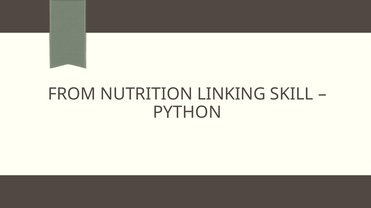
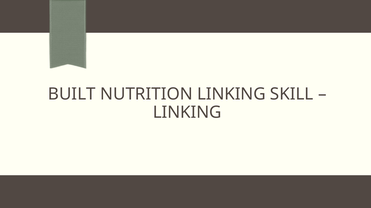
FROM: FROM -> BUILT (72, 94)
PYTHON: PYTHON -> LINKING (187, 113)
